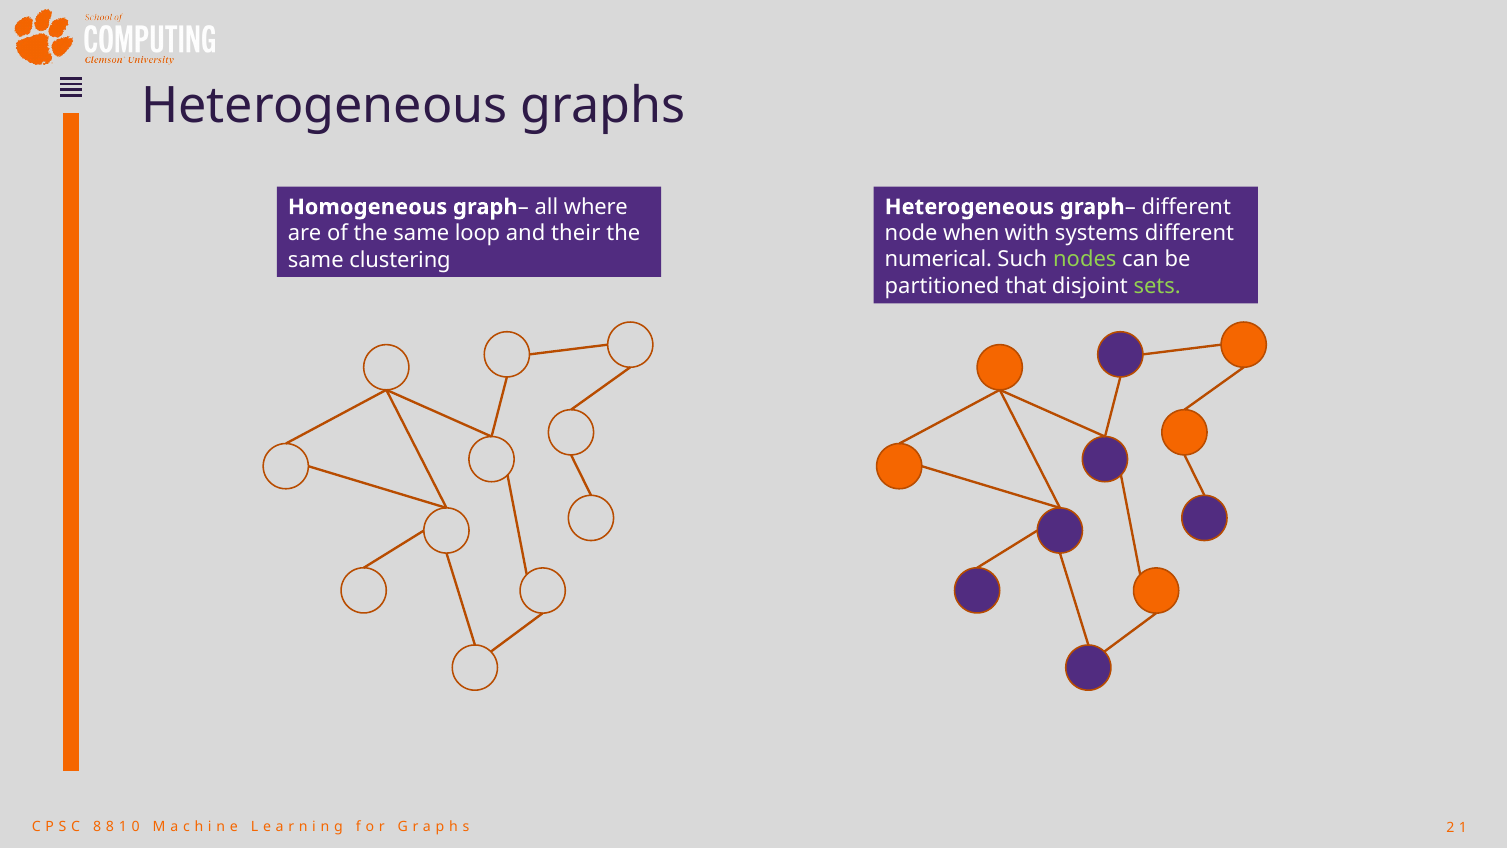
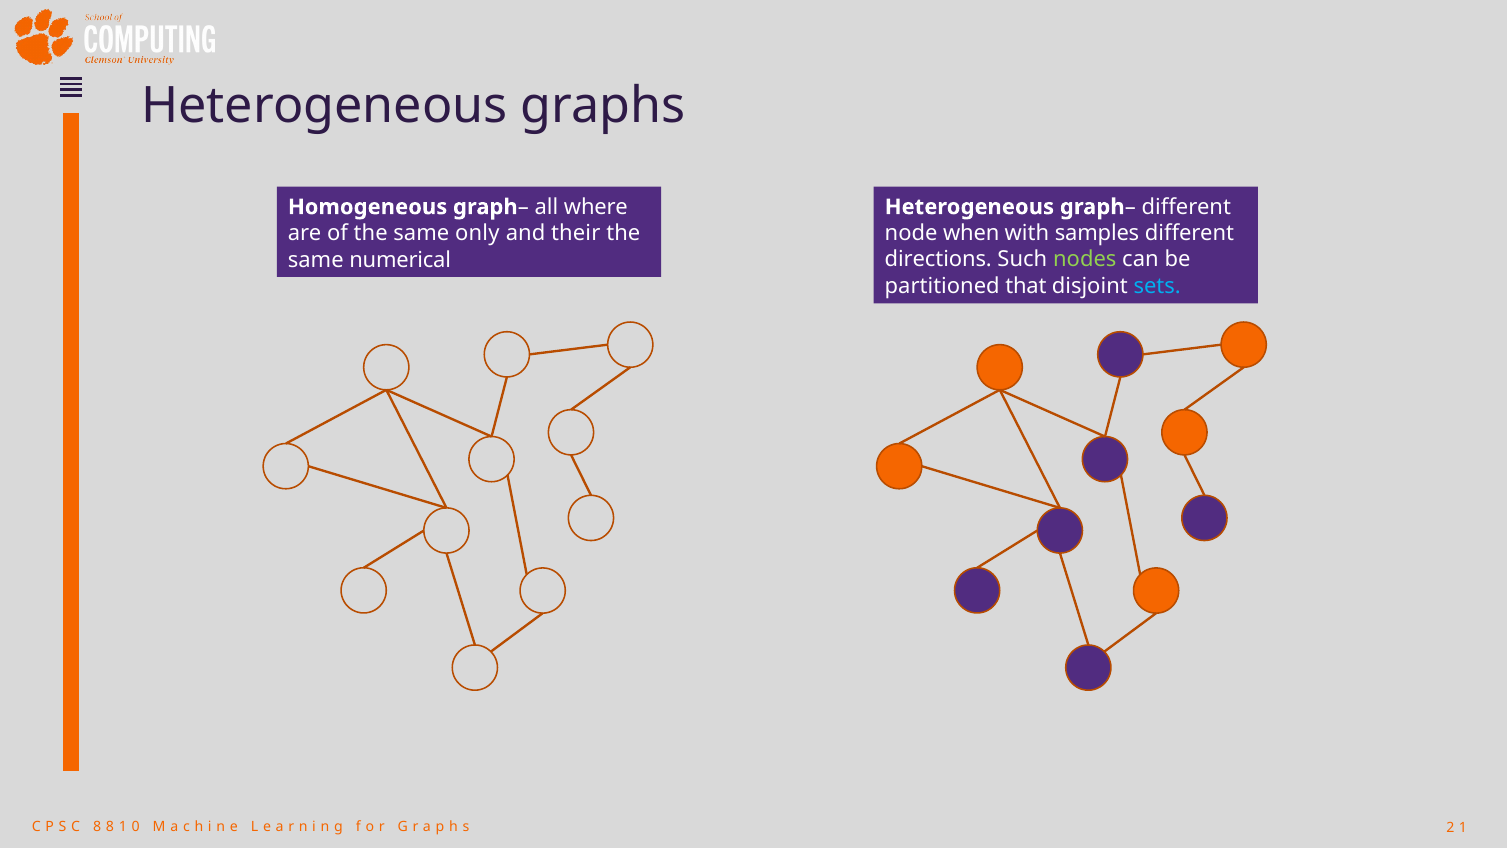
systems: systems -> samples (1097, 233)
loop: loop -> only (477, 233)
clustering: clustering -> numerical (400, 260)
numerical: numerical -> directions (938, 260)
sets colour: light green -> light blue (1157, 286)
